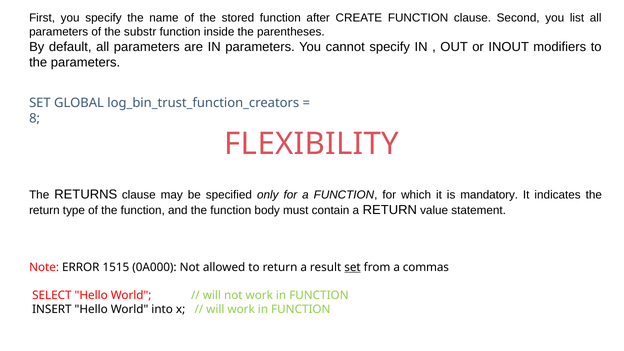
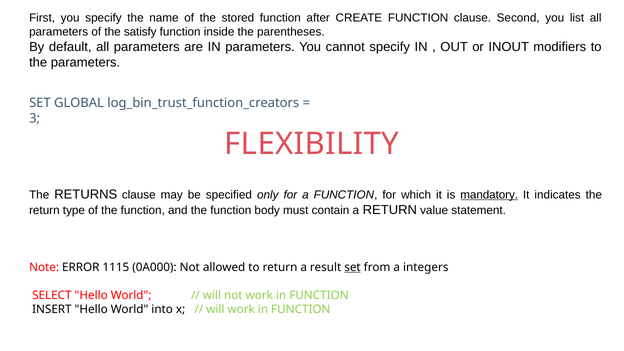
substr: substr -> satisfy (140, 32)
8: 8 -> 3 (35, 118)
mandatory underline: none -> present (489, 195)
1515: 1515 -> 1115 (116, 267)
commas: commas -> integers (426, 267)
